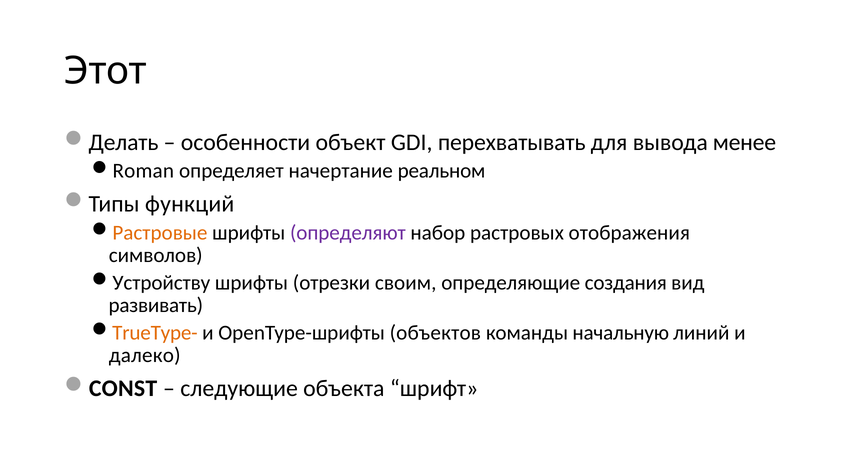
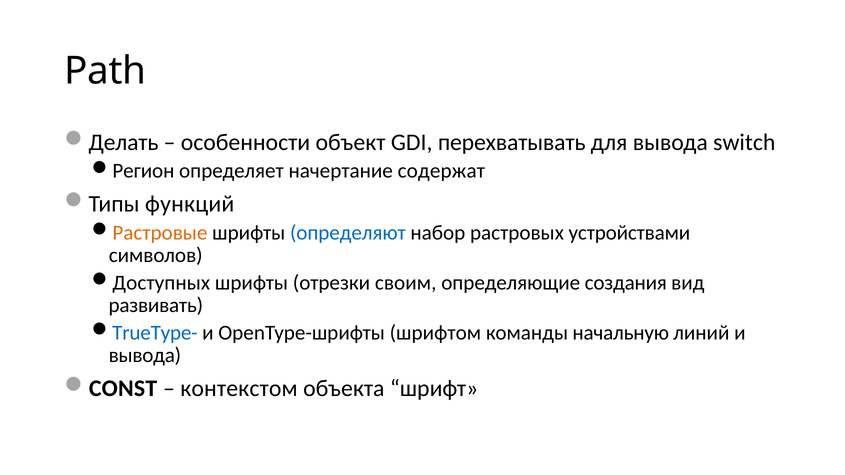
Этот: Этот -> Path (105, 71)
менее: менее -> switch (744, 142)
Roman: Roman -> Регион (143, 171)
реальном: реальном -> содержат (441, 171)
определяют colour: purple -> blue (348, 233)
отображения: отображения -> устройствами (629, 233)
Устройству: Устройству -> Доступных (161, 283)
TrueType- colour: orange -> blue (155, 333)
объектов: объектов -> шрифтом (435, 333)
далеко: далеко -> вывода (145, 356)
следующие: следующие -> контекстом (239, 389)
